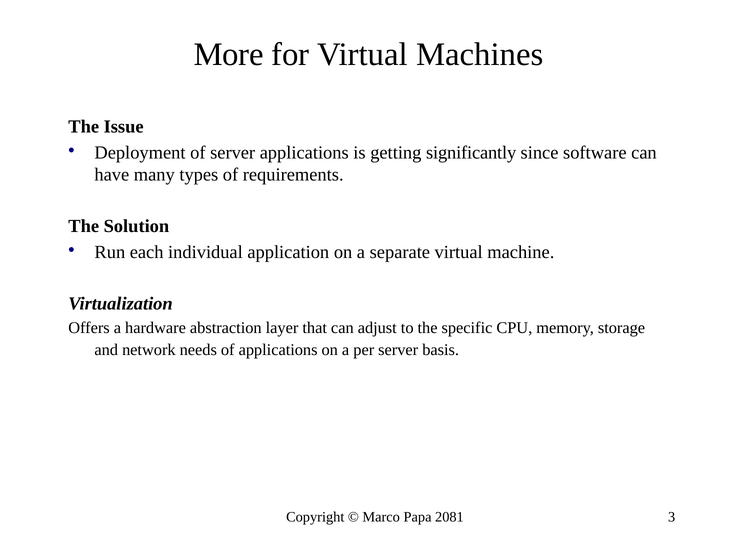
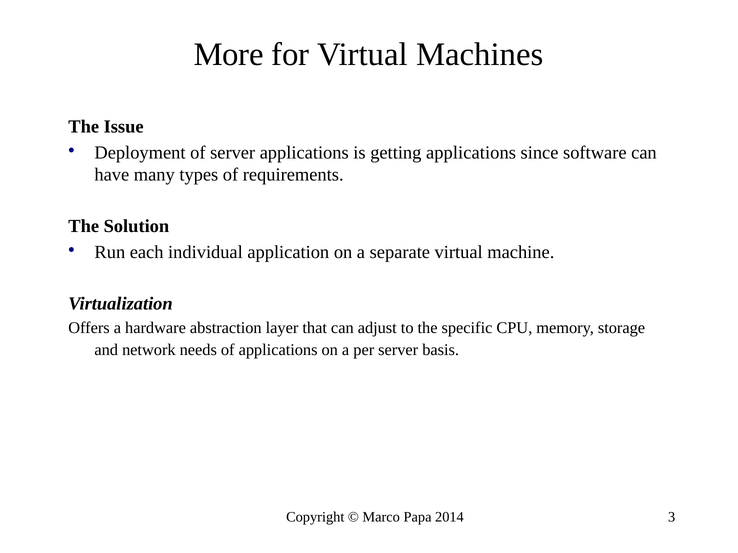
getting significantly: significantly -> applications (471, 153)
2081: 2081 -> 2014 (449, 518)
